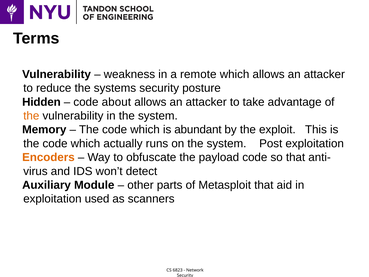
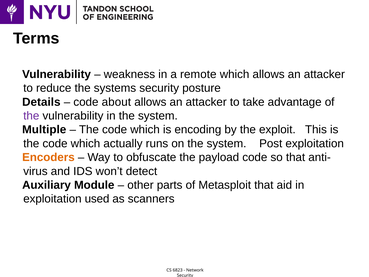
Hidden: Hidden -> Details (41, 102)
the colour: orange -> purple (31, 116)
Memory: Memory -> Multiple (44, 130)
abundant: abundant -> encoding (198, 130)
